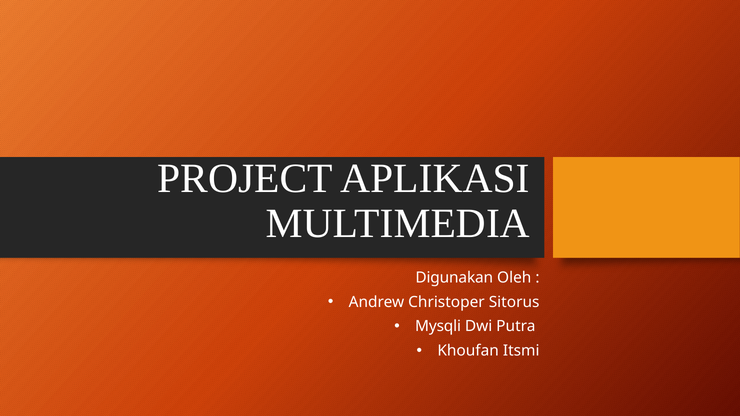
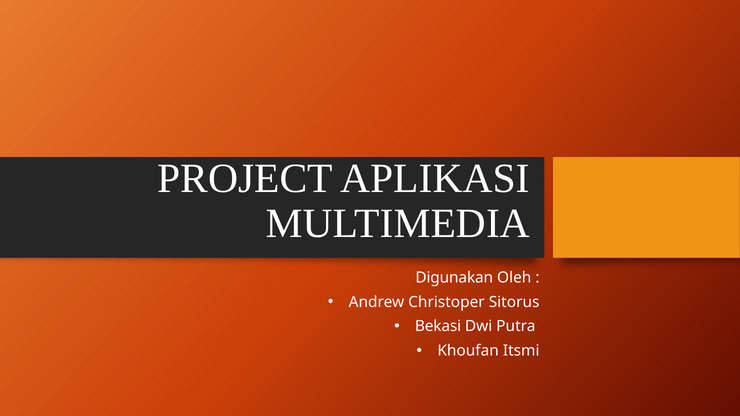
Mysqli: Mysqli -> Bekasi (438, 327)
